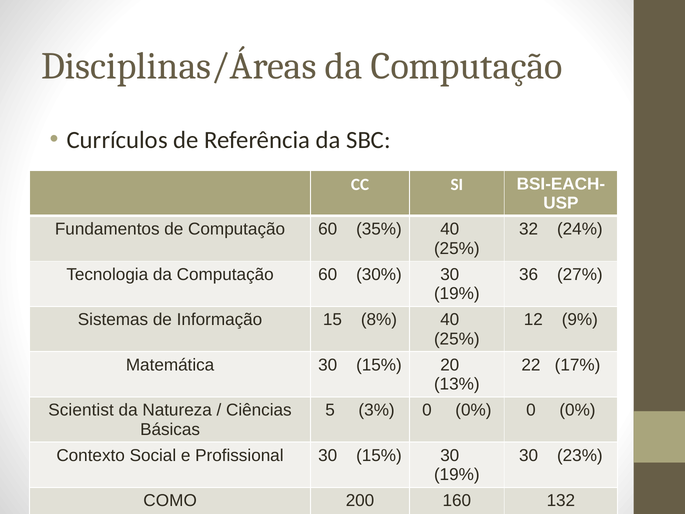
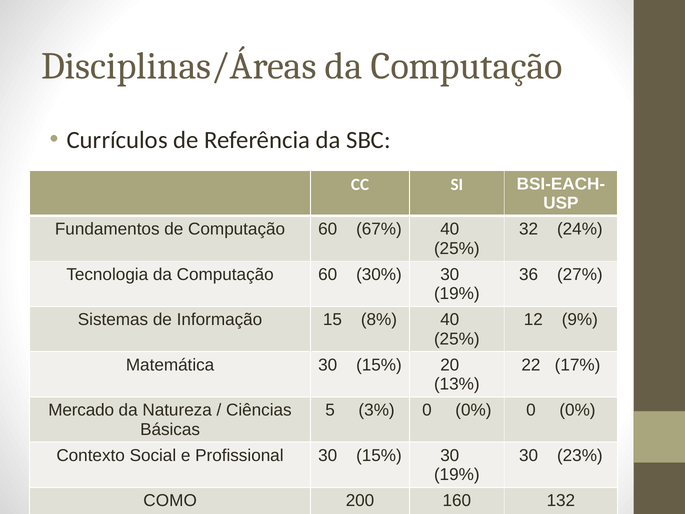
35%: 35% -> 67% (379, 229)
Scientist: Scientist -> Mercado (81, 410)
